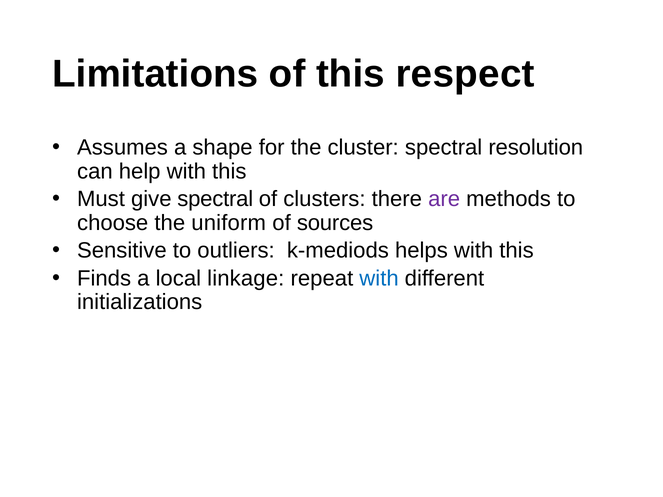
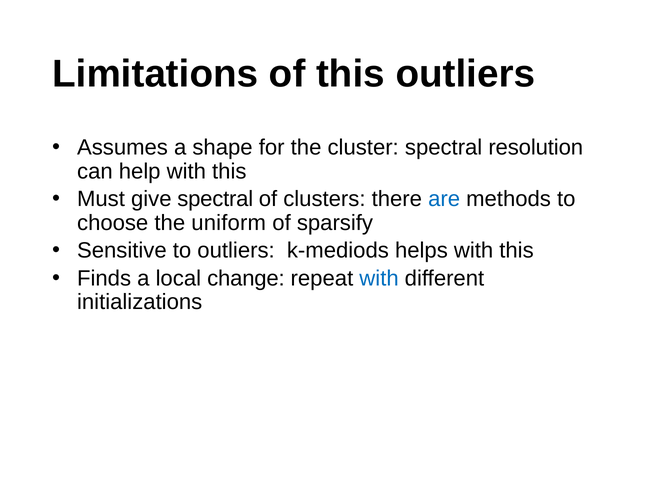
this respect: respect -> outliers (465, 74)
are colour: purple -> blue (444, 199)
sources: sources -> sparsify (335, 223)
linkage: linkage -> change (246, 278)
